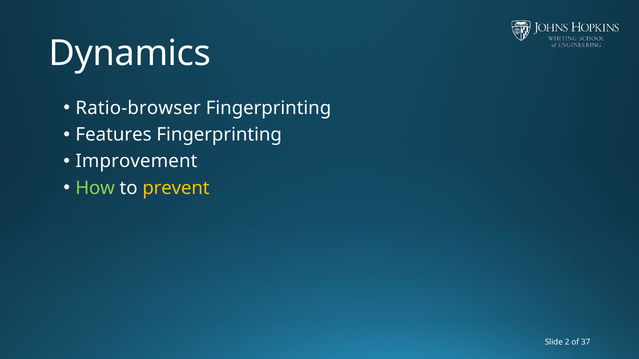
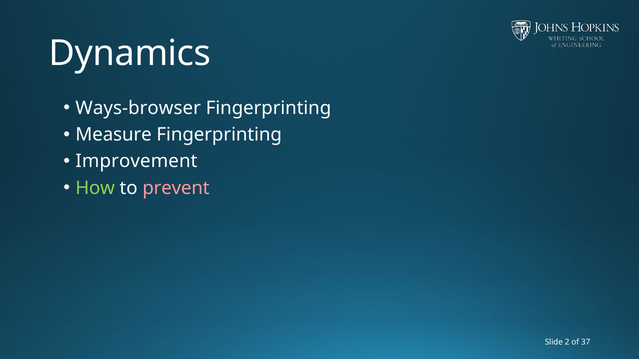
Ratio-browser: Ratio-browser -> Ways-browser (138, 108)
Features: Features -> Measure (114, 135)
prevent colour: yellow -> pink (176, 188)
